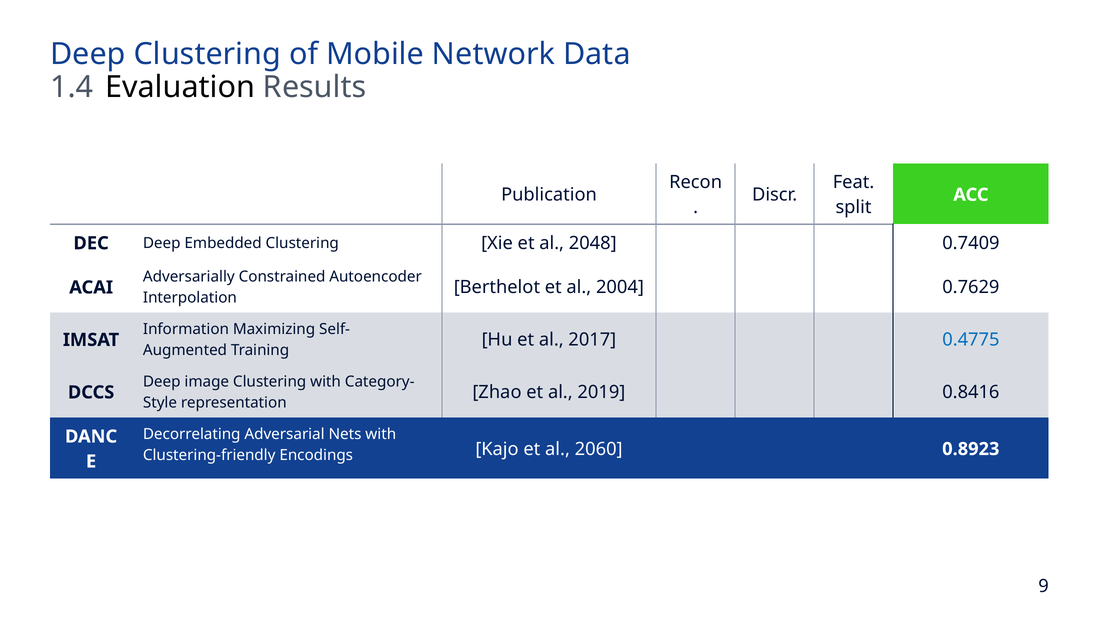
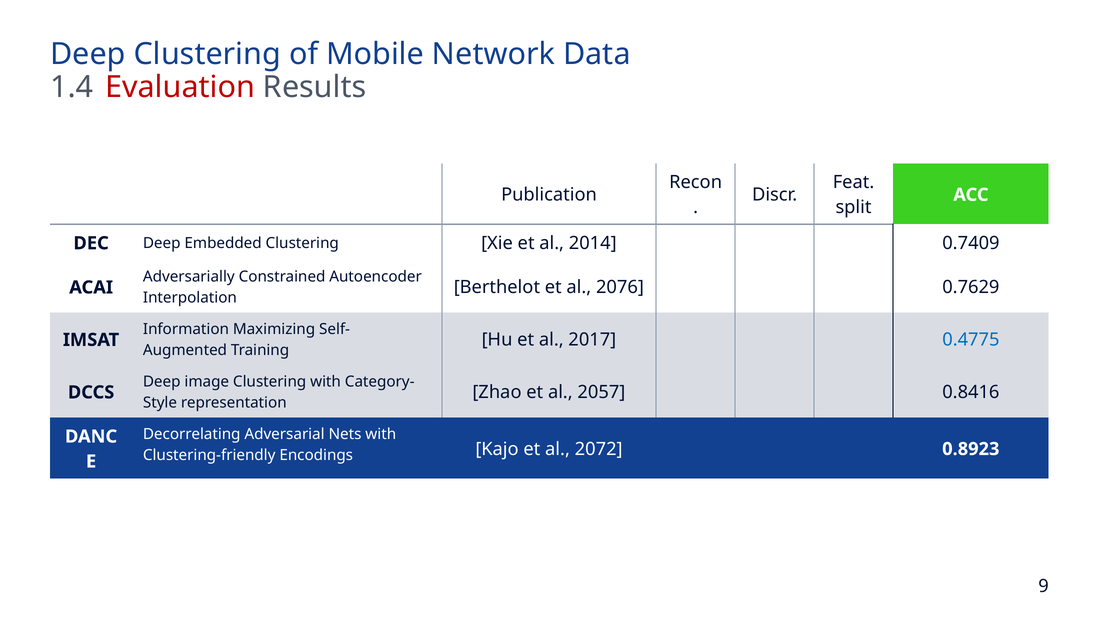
Evaluation colour: black -> red (180, 87)
2048: 2048 -> 2014 (593, 243)
2004: 2004 -> 2076 (620, 288)
2019: 2019 -> 2057 (601, 392)
2060: 2060 -> 2072 (599, 449)
